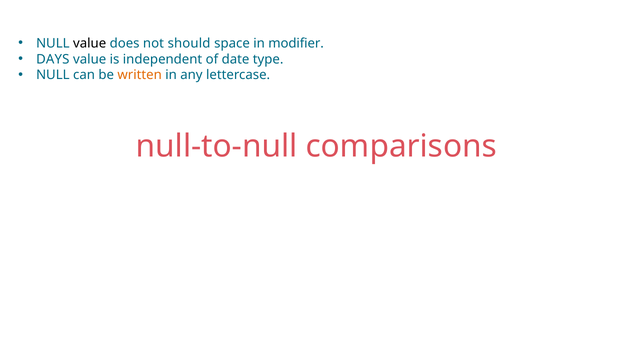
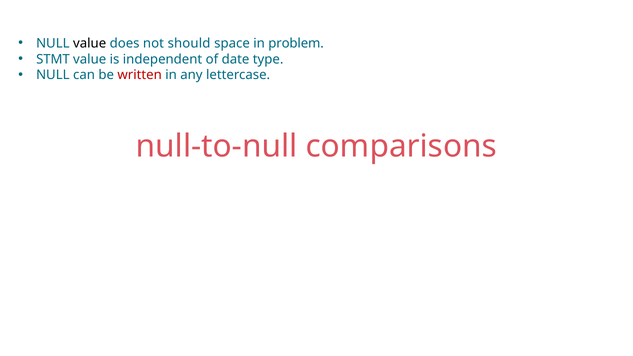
modifier: modifier -> problem (296, 43)
DAYS: DAYS -> STMT (53, 59)
written colour: orange -> red (140, 75)
